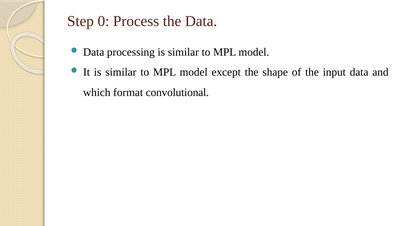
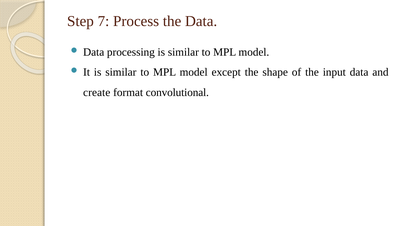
0: 0 -> 7 (103, 21)
which: which -> create (97, 92)
